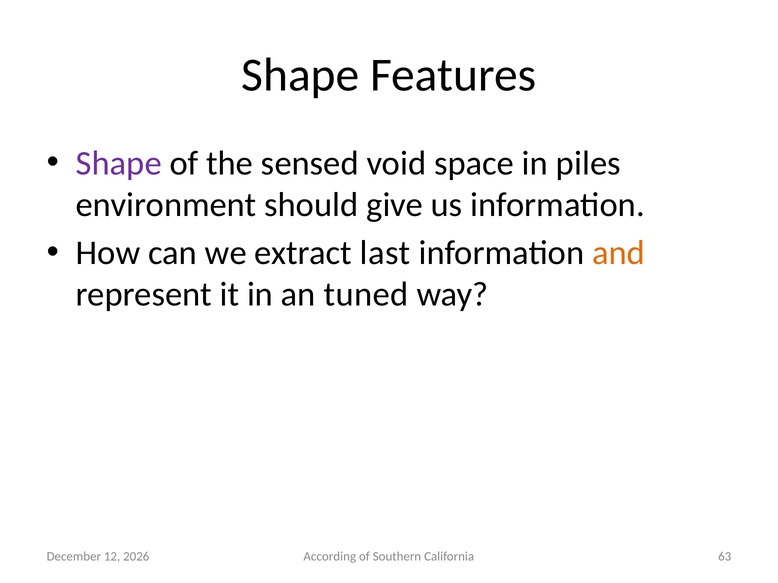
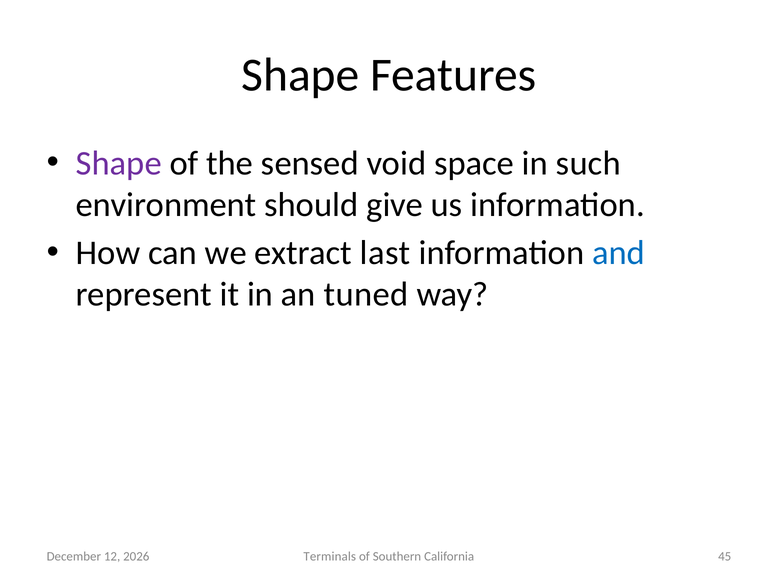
piles: piles -> such (588, 163)
and colour: orange -> blue (619, 253)
According: According -> Terminals (330, 557)
63: 63 -> 45 (725, 557)
